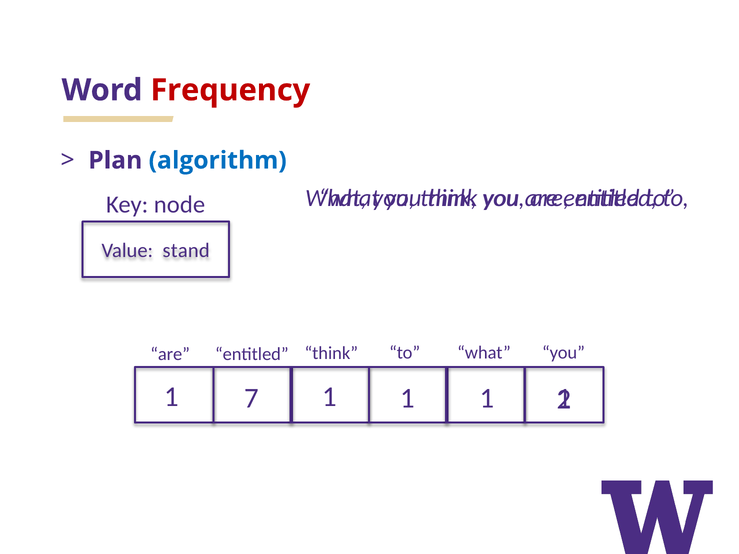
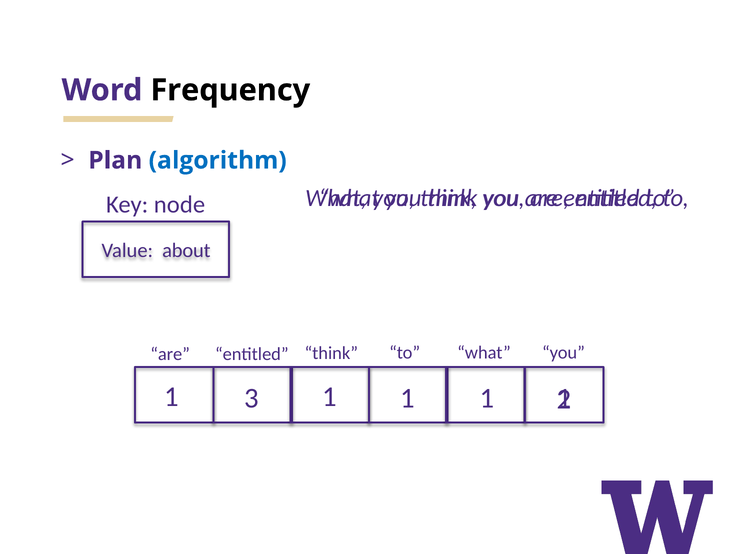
Frequency colour: red -> black (230, 90)
stand: stand -> about (186, 251)
7: 7 -> 3 (251, 398)
